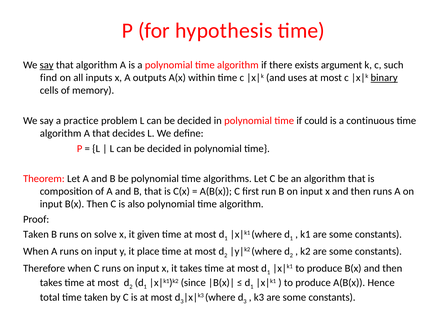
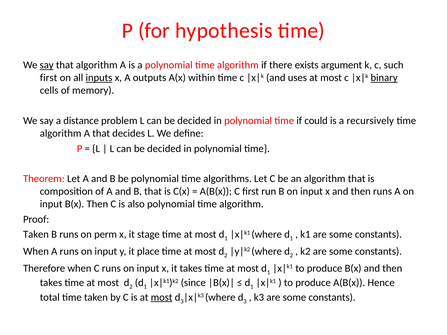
find: find -> first (49, 78)
inputs underline: none -> present (99, 78)
practice: practice -> distance (81, 121)
continuous: continuous -> recursively (370, 121)
solve: solve -> perm (106, 235)
given: given -> stage (148, 235)
most underline: none -> present (162, 297)
